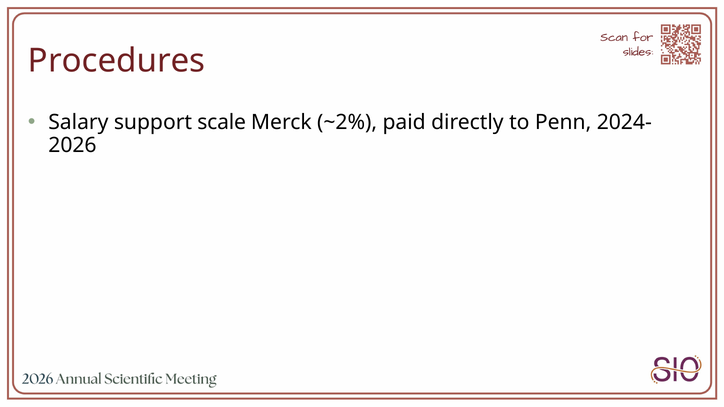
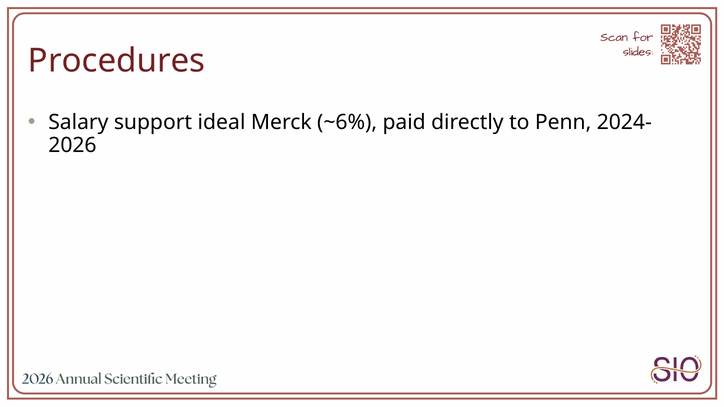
scale: scale -> ideal (221, 122)
~2%: ~2% -> ~6% (347, 122)
